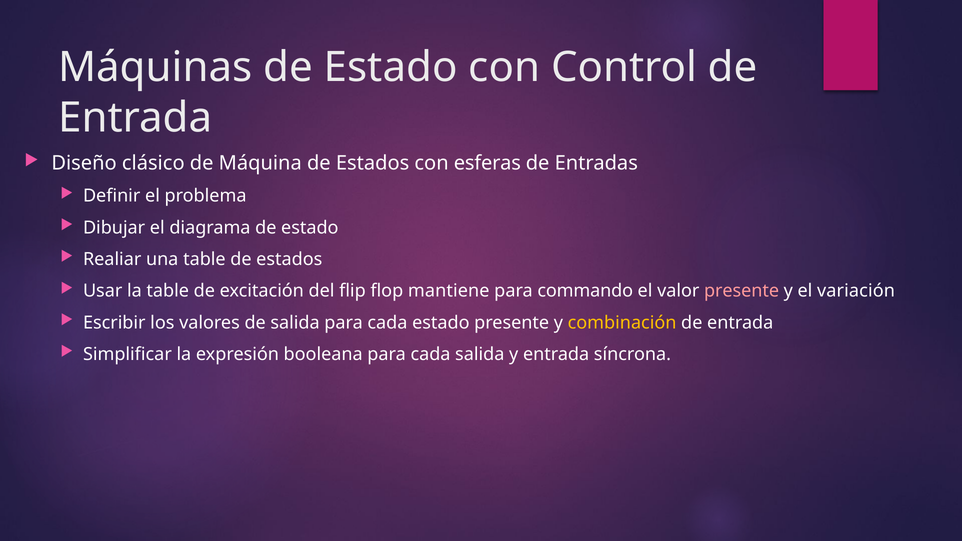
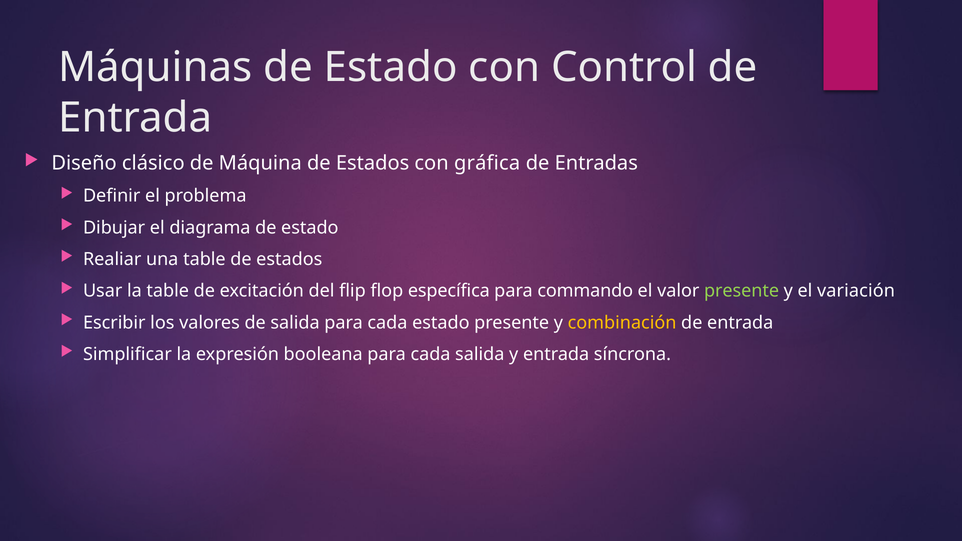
esferas: esferas -> gráfica (487, 163)
mantiene: mantiene -> específica (449, 291)
presente colour: pink -> light green (742, 291)
